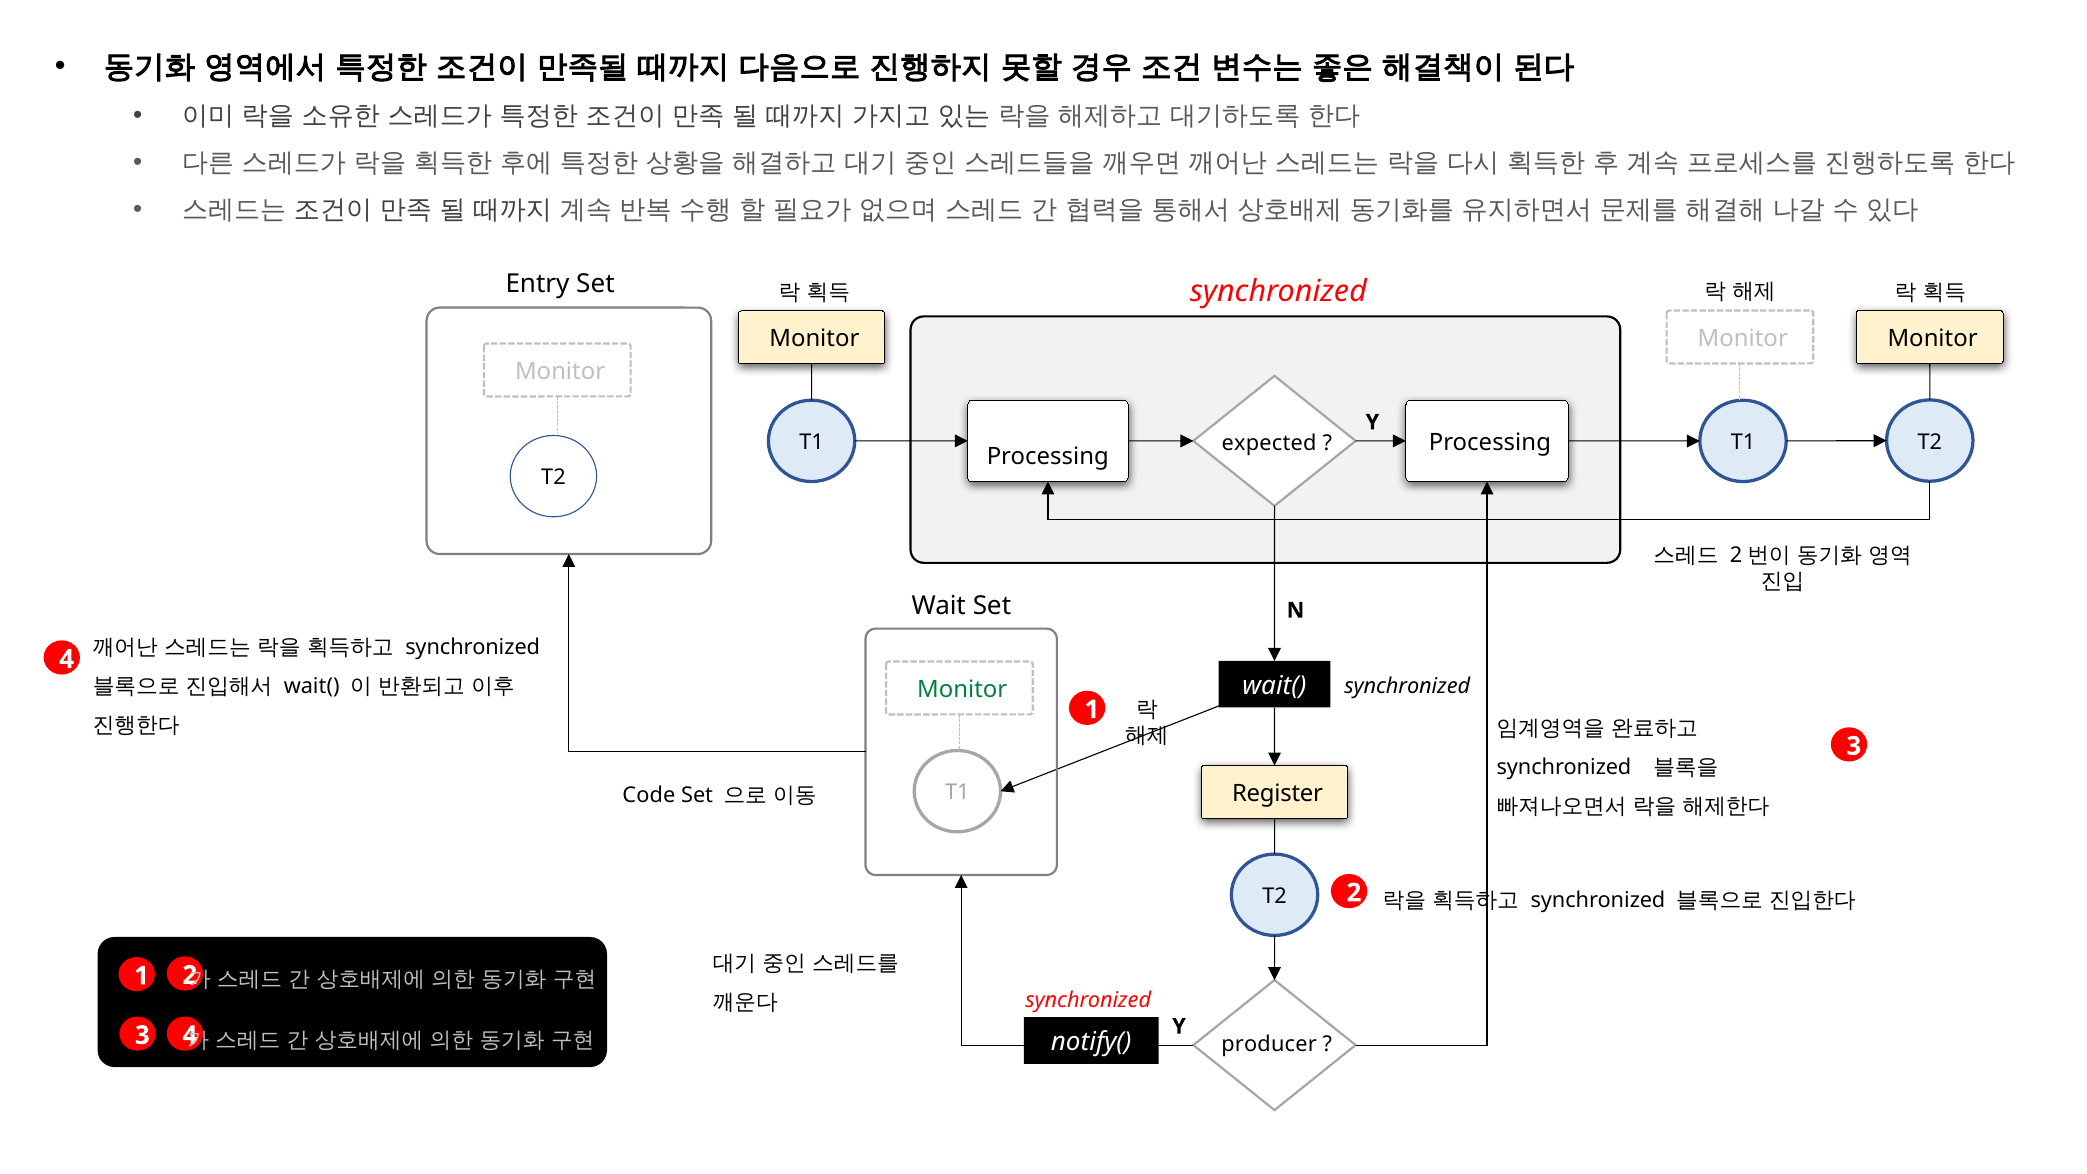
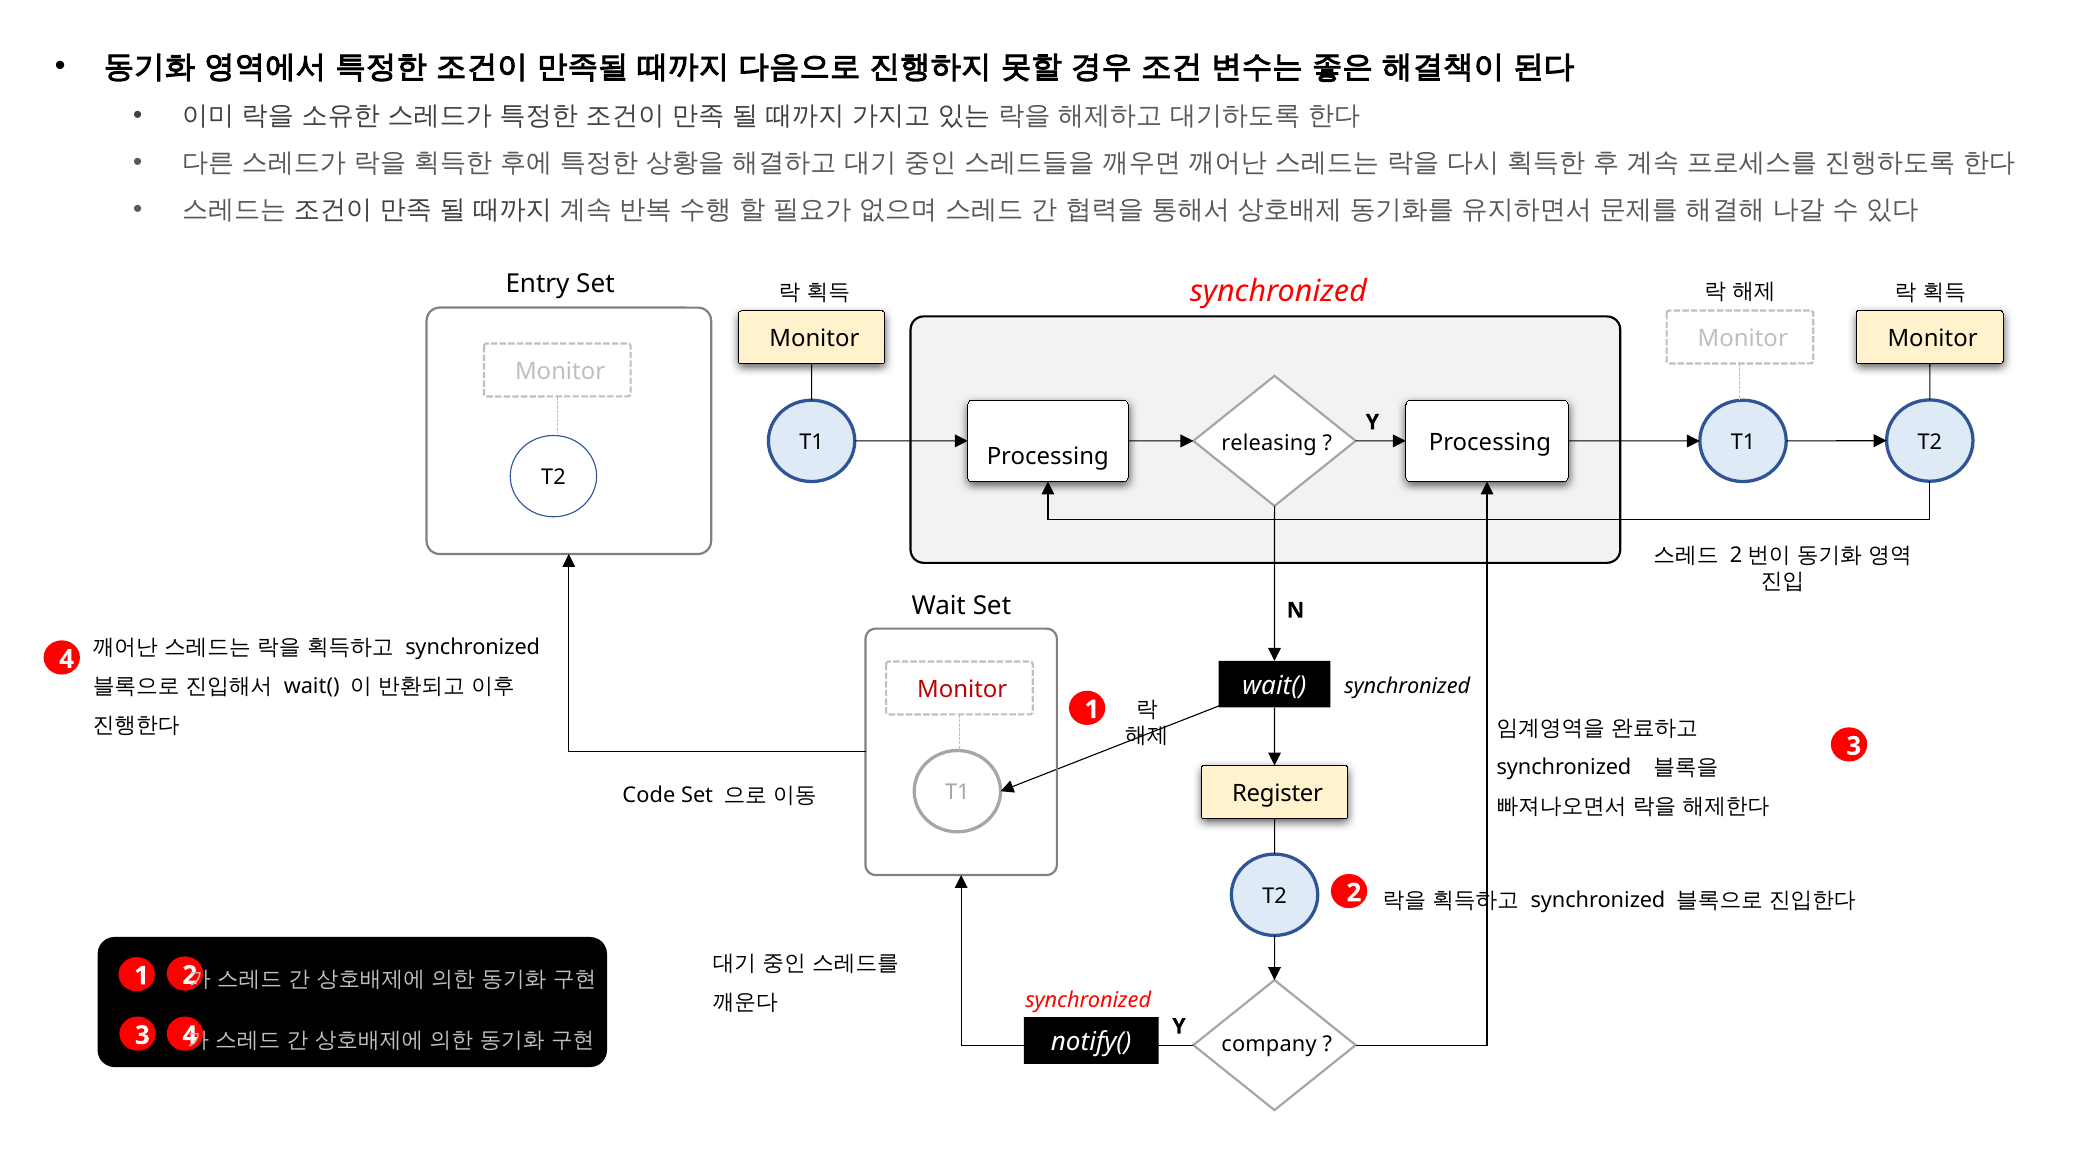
expected: expected -> releasing (1269, 443)
Monitor colour: green -> red (962, 690)
producer: producer -> company (1269, 1044)
